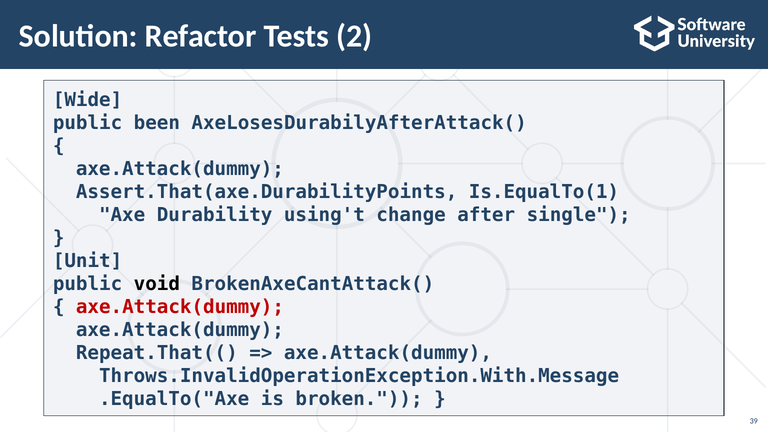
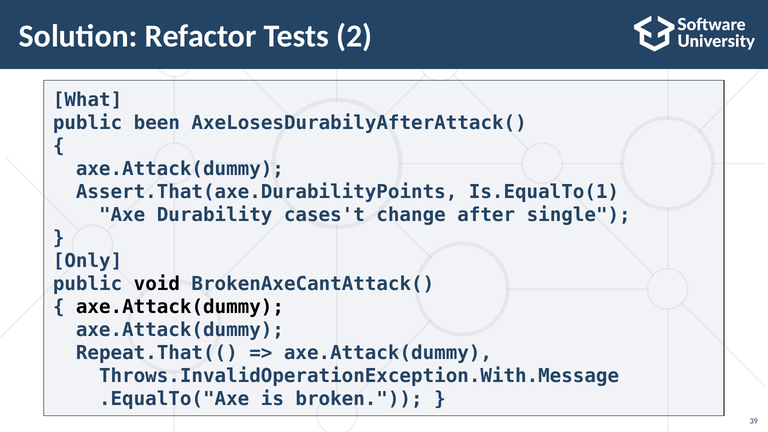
Wide: Wide -> What (88, 100)
using't: using't -> cases't (324, 215)
Unit: Unit -> Only (88, 261)
axe.Attack(dummy colour: red -> black (180, 307)
